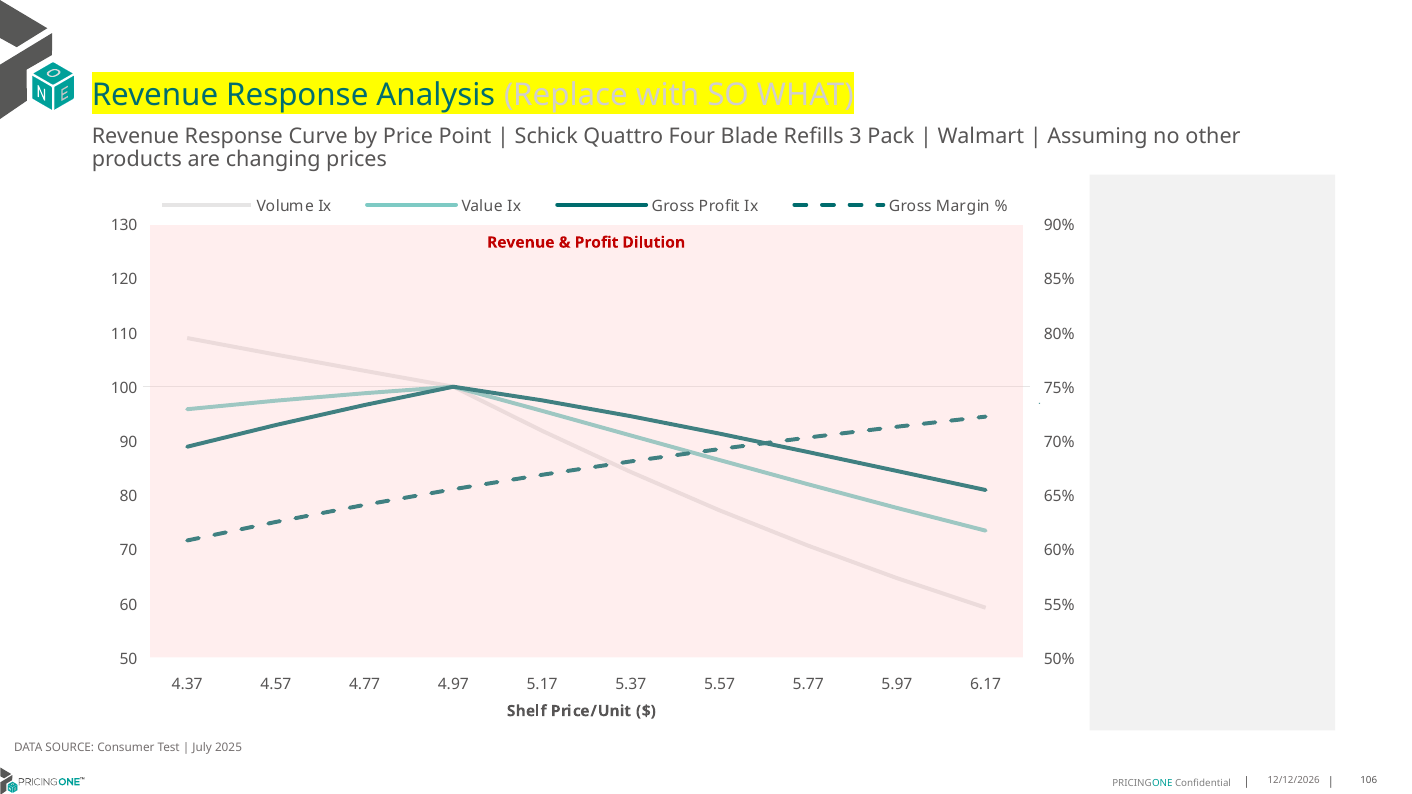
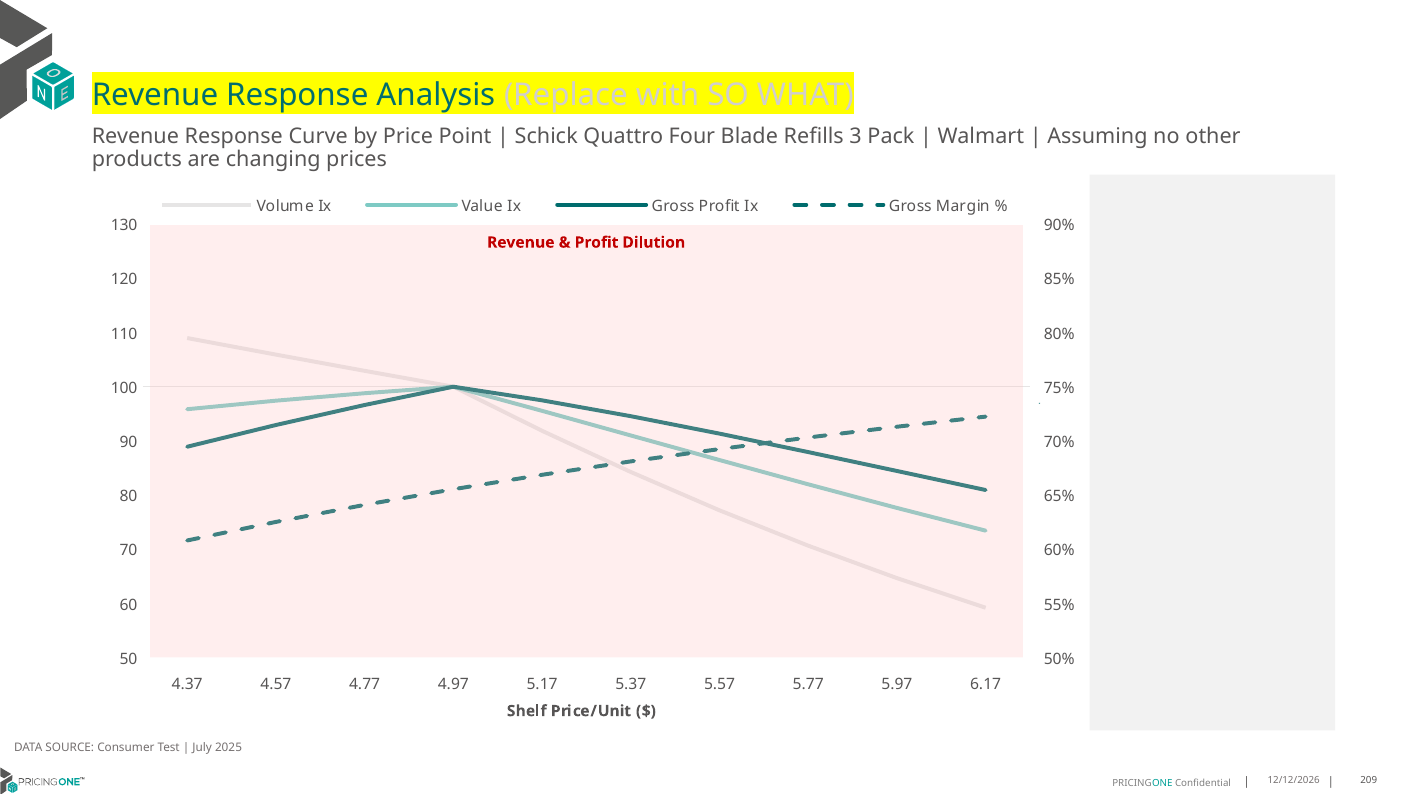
106: 106 -> 209 (1369, 781)
